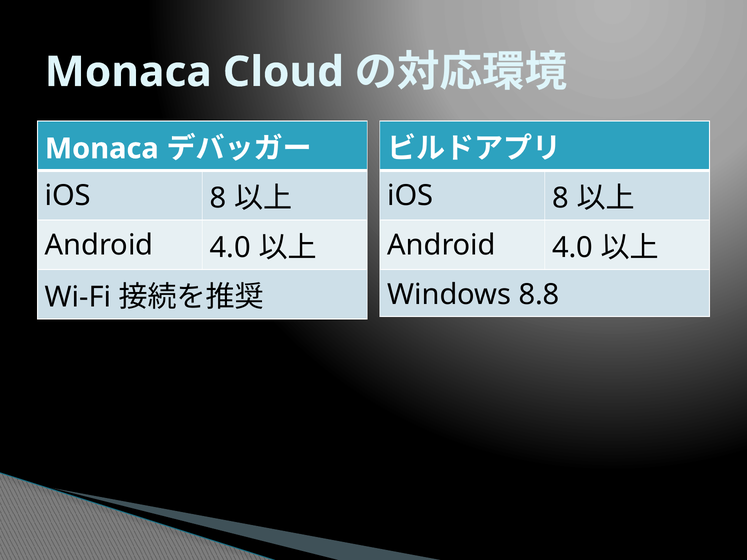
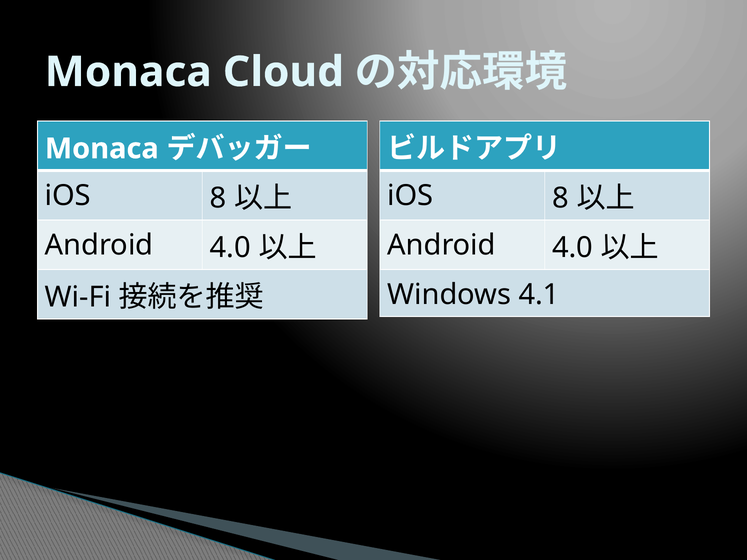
8.8: 8.8 -> 4.1 (539, 295)
